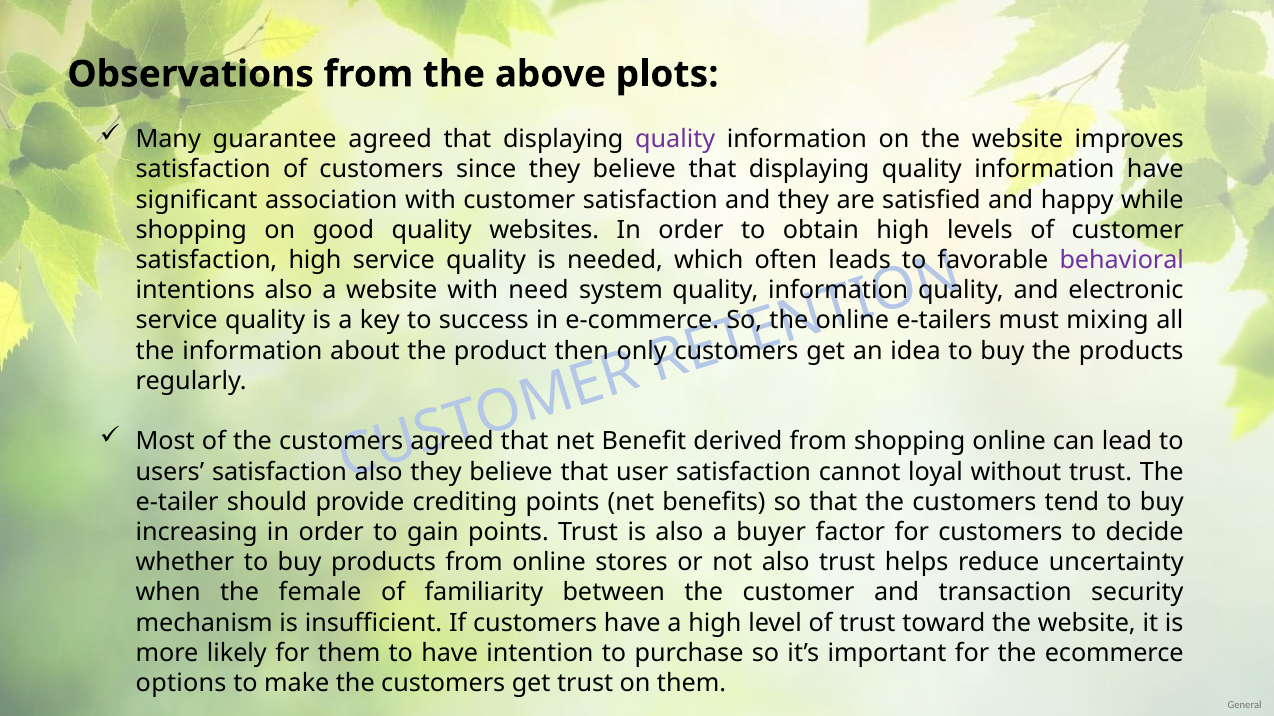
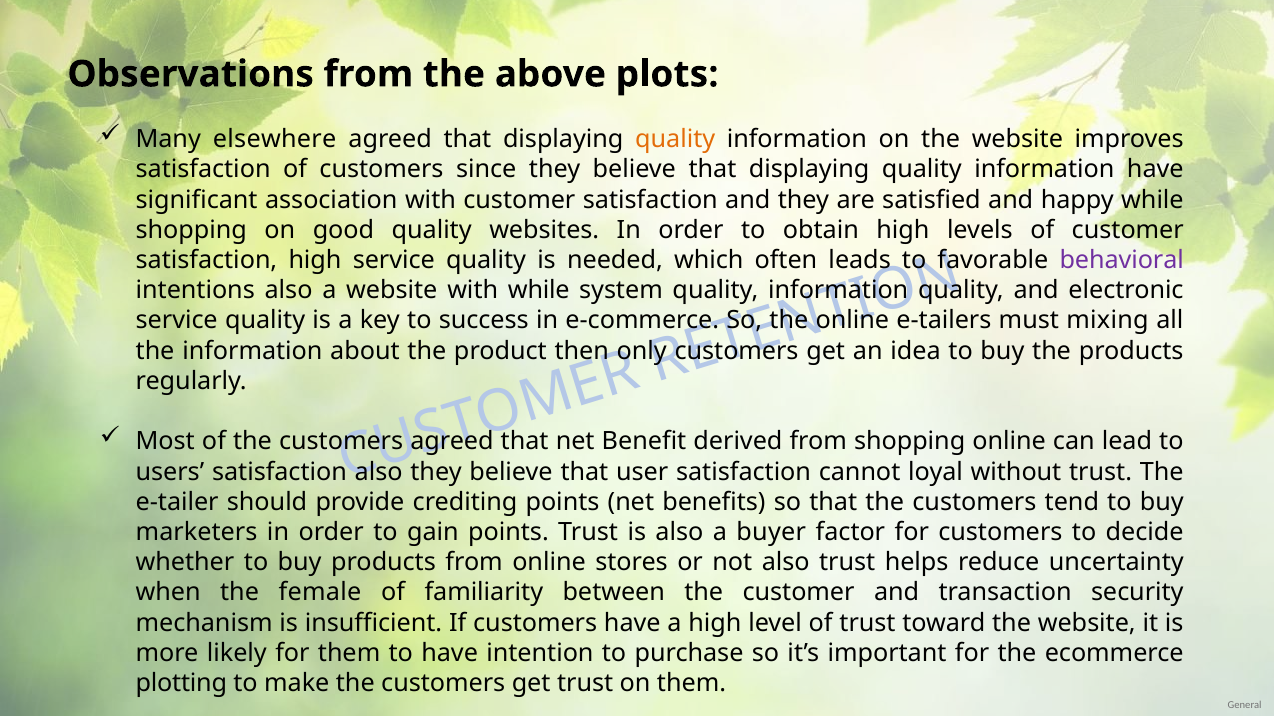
guarantee: guarantee -> elsewhere (275, 139)
quality colour: purple -> orange (675, 139)
with need: need -> while (539, 291)
increasing: increasing -> marketers (197, 533)
options: options -> plotting (181, 684)
